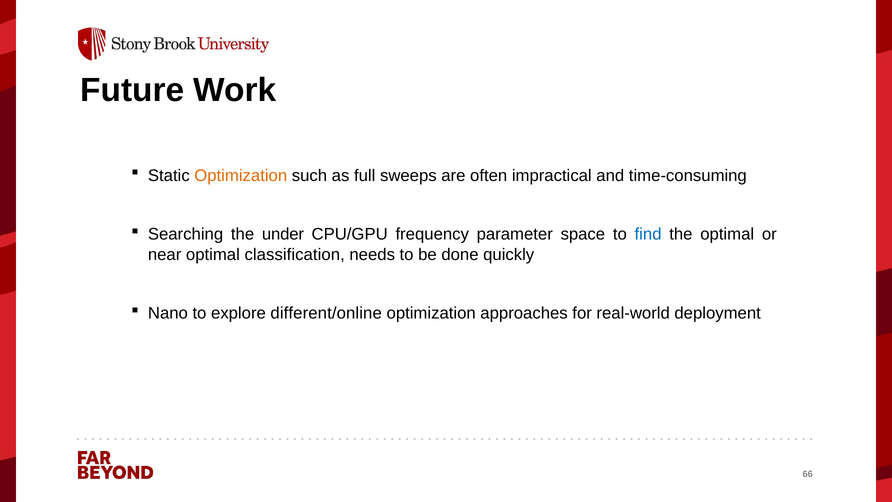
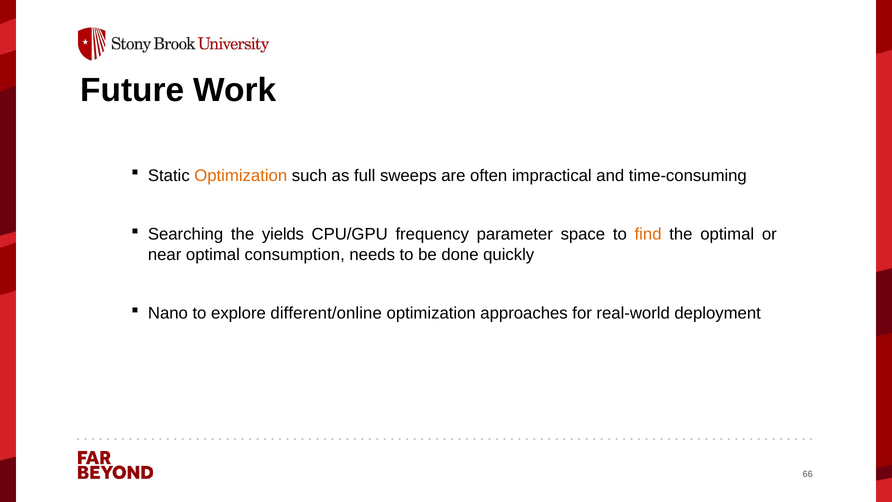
under: under -> yields (283, 234)
find colour: blue -> orange (648, 234)
classification: classification -> consumption (295, 254)
